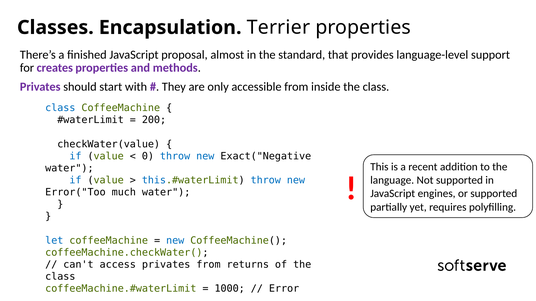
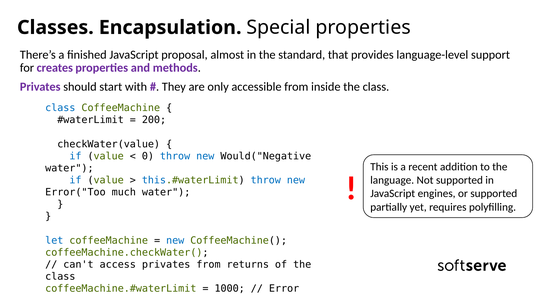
Terrier: Terrier -> Special (279, 28)
Exact("Negative: Exact("Negative -> Would("Negative (266, 156)
